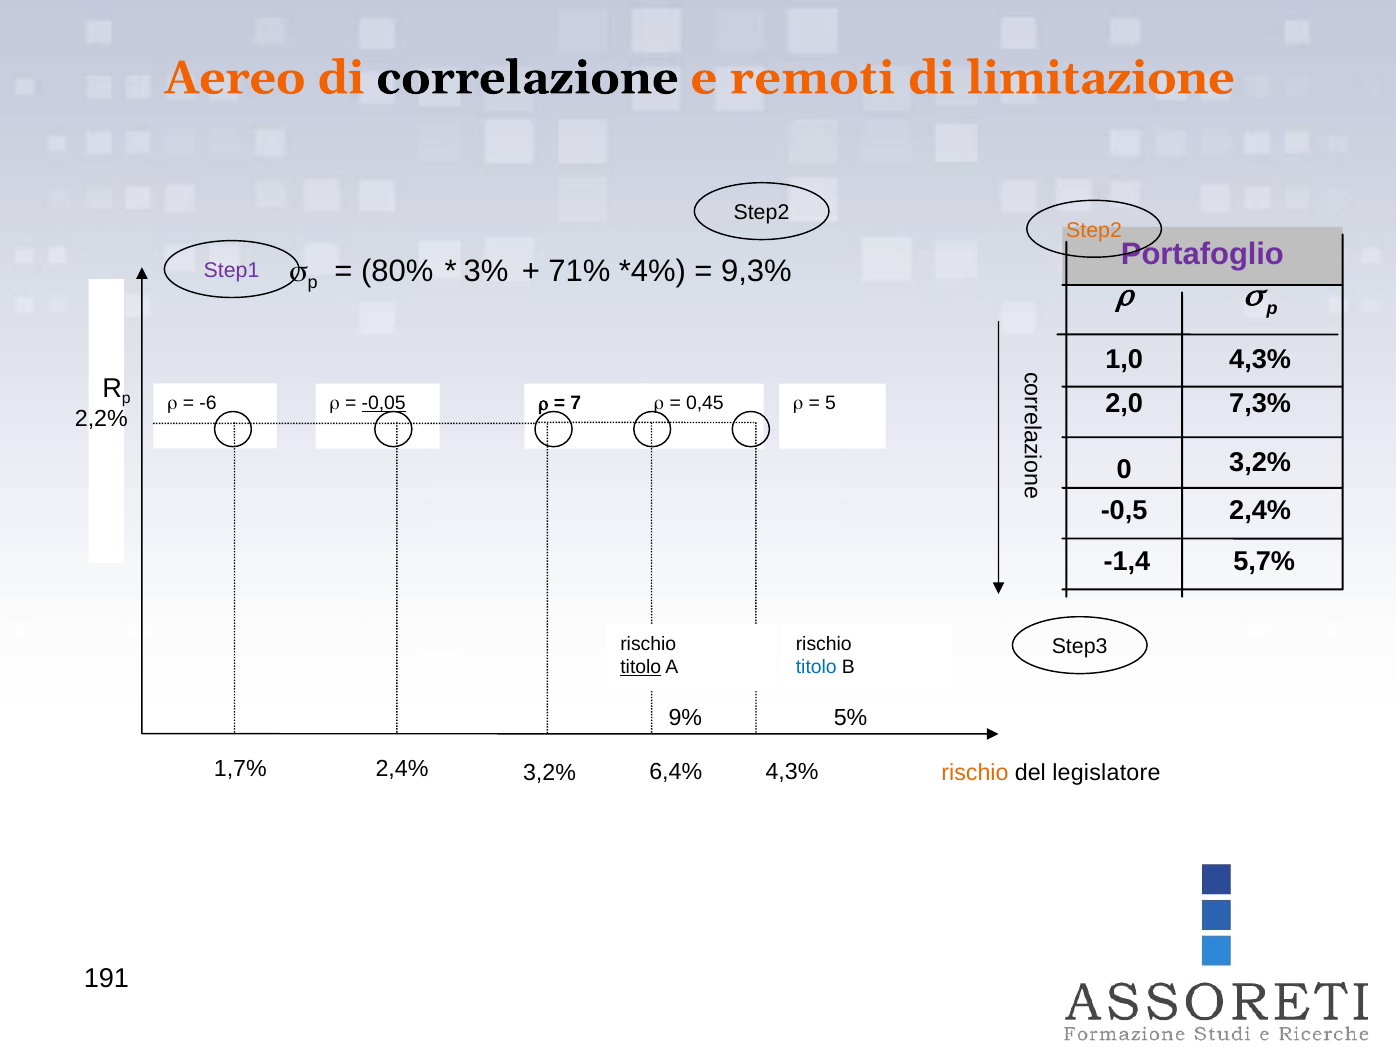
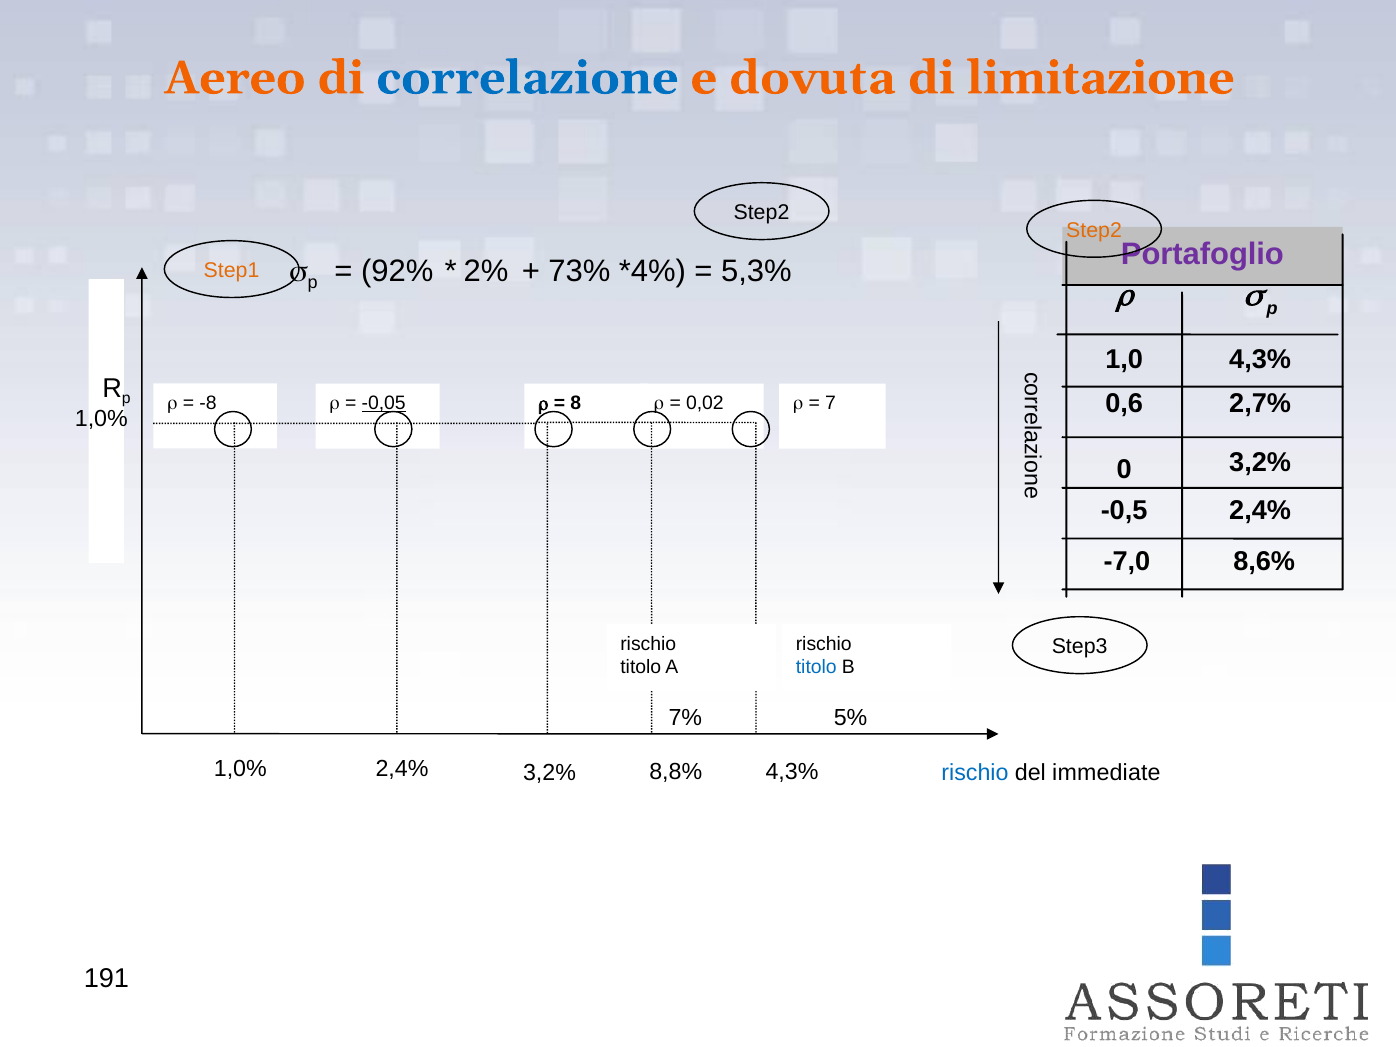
correlazione colour: black -> blue (527, 78)
remoti: remoti -> dovuta (812, 78)
80%: 80% -> 92% (397, 271)
3%: 3% -> 2% (486, 271)
71%: 71% -> 73% (579, 271)
9,3%: 9,3% -> 5,3% (756, 271)
Step1 colour: purple -> orange (232, 271)
5: 5 -> 7 (831, 403)
2,0: 2,0 -> 0,6 (1124, 403)
7,3%: 7,3% -> 2,7% (1260, 403)
-6: -6 -> -8 (208, 403)
0,45: 0,45 -> 0,02 (705, 403)
7: 7 -> 8 (576, 403)
2,2%: 2,2% -> 1,0% (101, 419)
-1,4: -1,4 -> -7,0 (1127, 561)
5,7%: 5,7% -> 8,6% (1264, 561)
titolo underline: present -> none (641, 667)
9%: 9% -> 7% (685, 718)
1,7%: 1,7% -> 1,0% (240, 769)
6,4%: 6,4% -> 8,8% (676, 771)
rischio colour: orange -> blue (975, 773)
legislatore: legislatore -> immediate (1106, 773)
